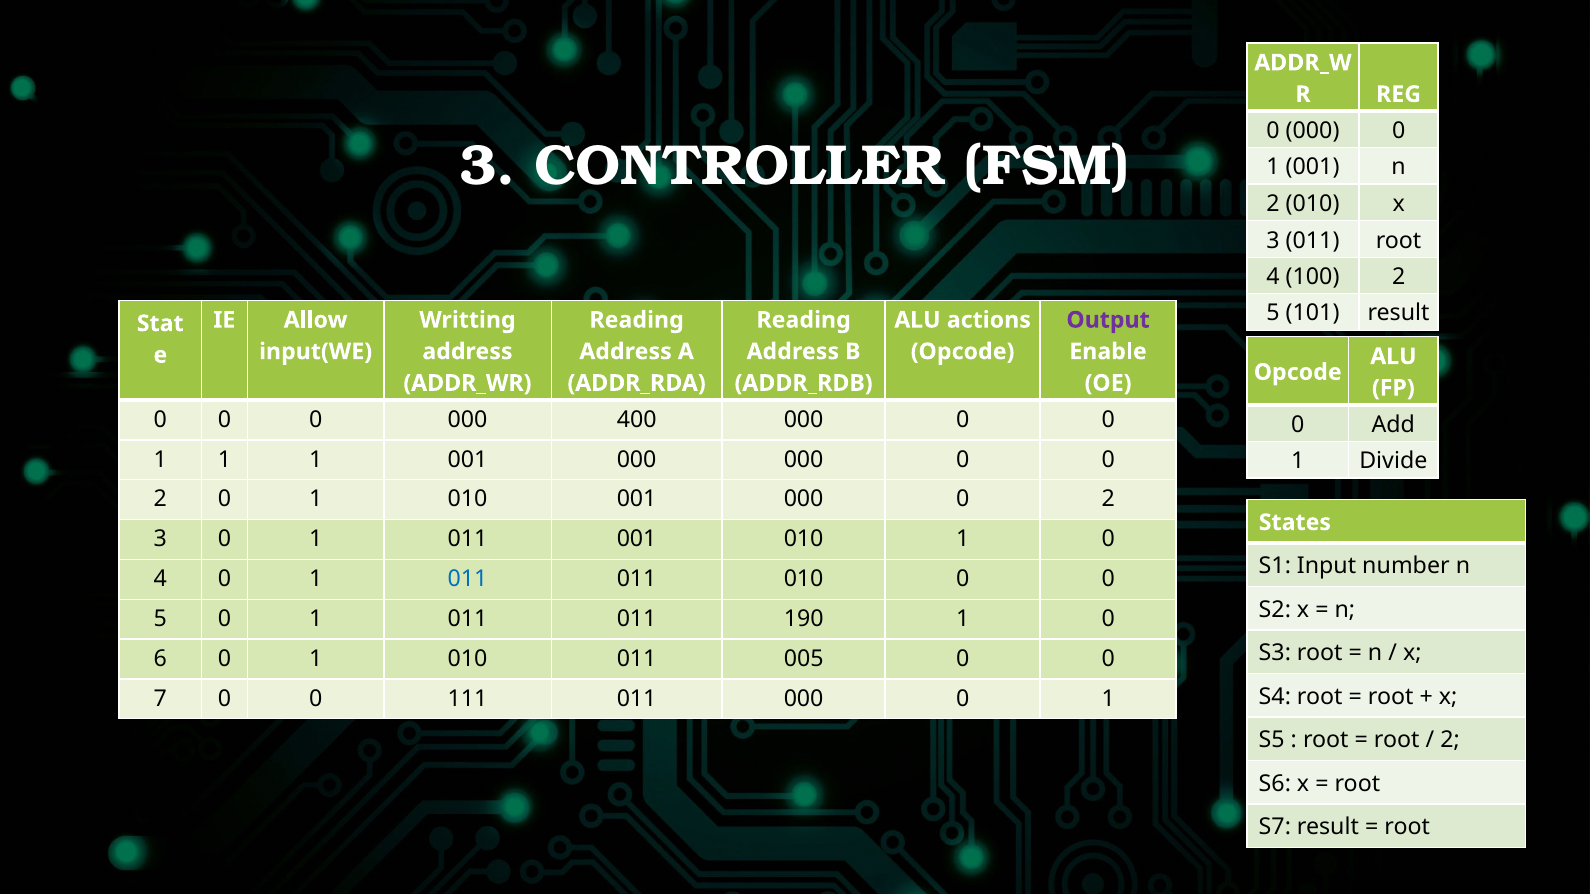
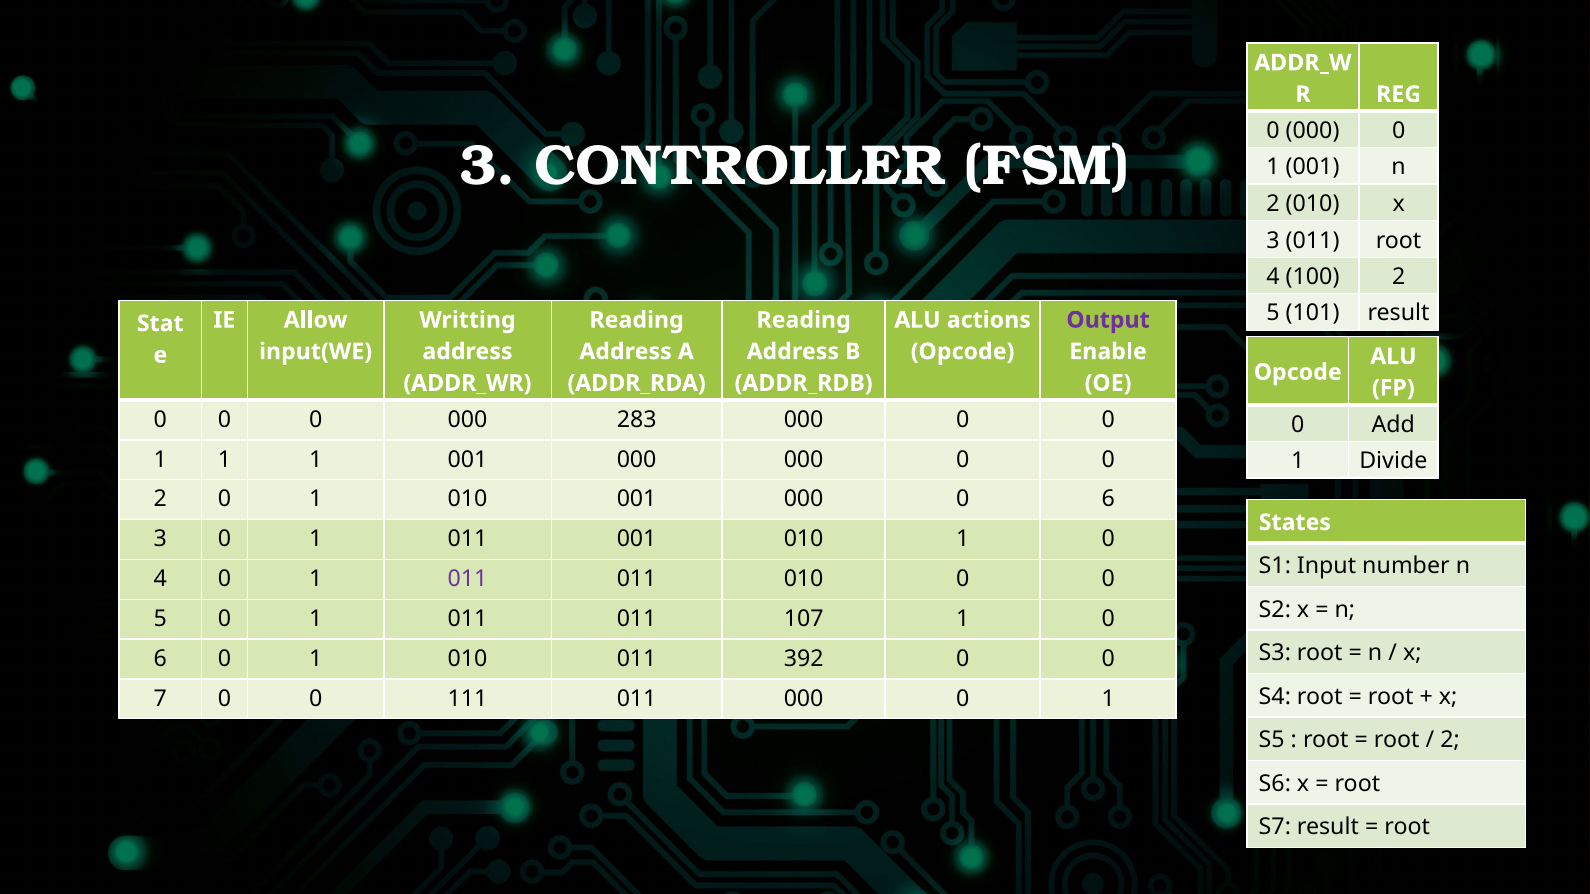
400: 400 -> 283 (637, 420)
000 0 2: 2 -> 6 (1108, 500)
011 colour: blue -> purple (468, 579)
190: 190 -> 107 (804, 619)
005: 005 -> 392 (804, 659)
